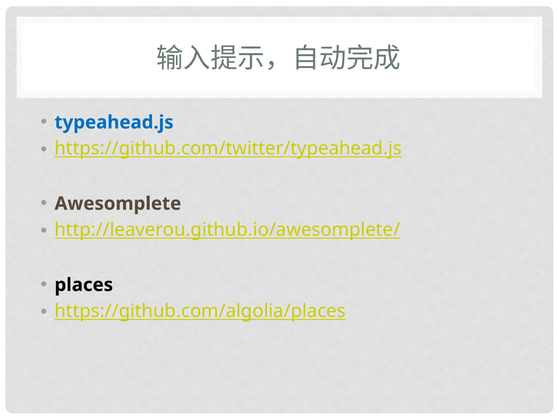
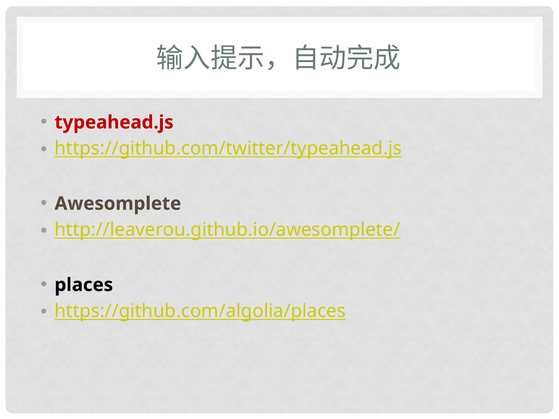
typeahead.js colour: blue -> red (114, 122)
